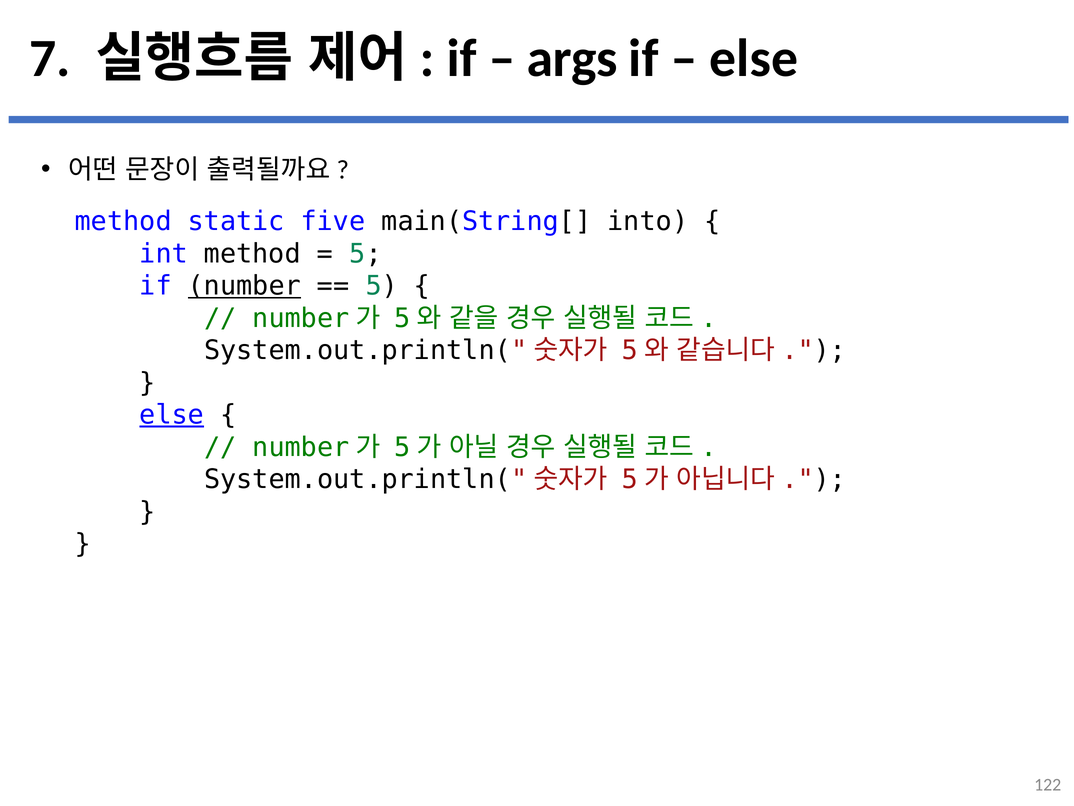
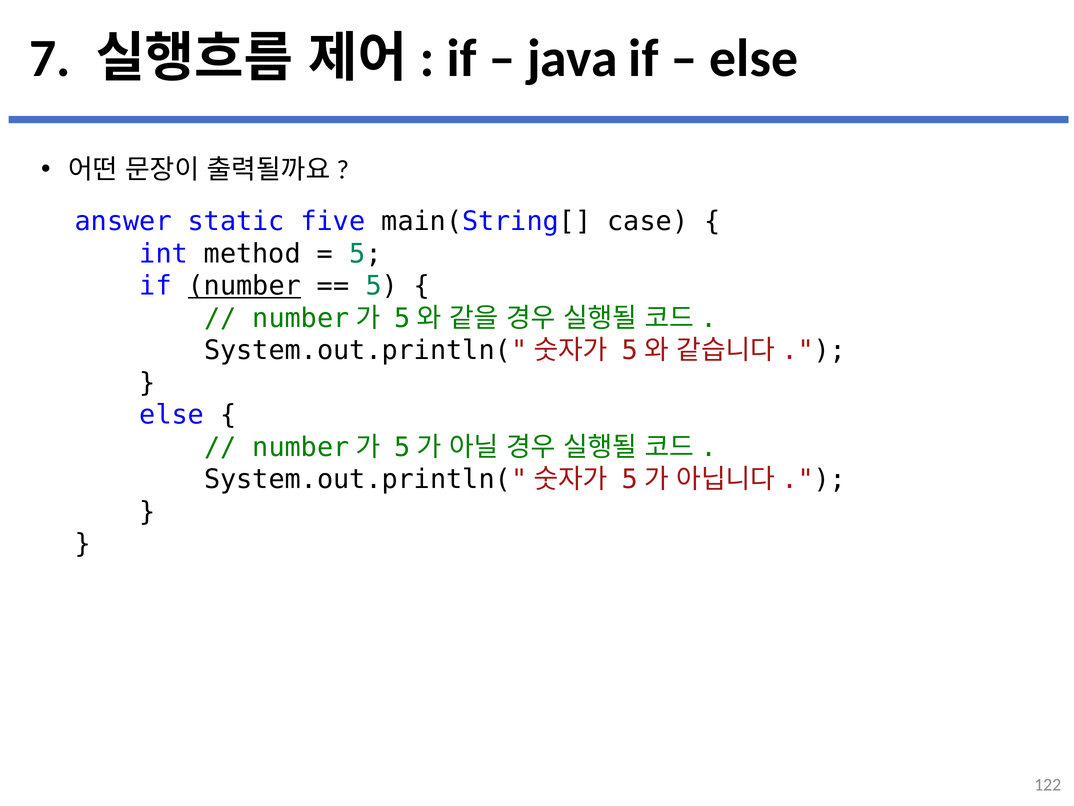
args: args -> java (572, 59)
method: method -> answer (123, 221)
into: into -> case (648, 221)
else underline: present -> none (172, 415)
